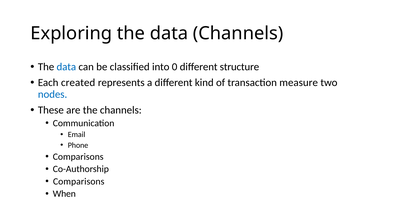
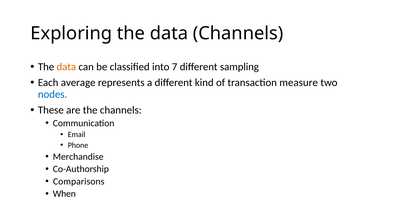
data colour: blue -> orange (66, 67)
0: 0 -> 7 (175, 67)
structure: structure -> sampling (239, 67)
created: created -> average (78, 83)
Comparisons: Comparisons -> Merchandise (78, 157)
